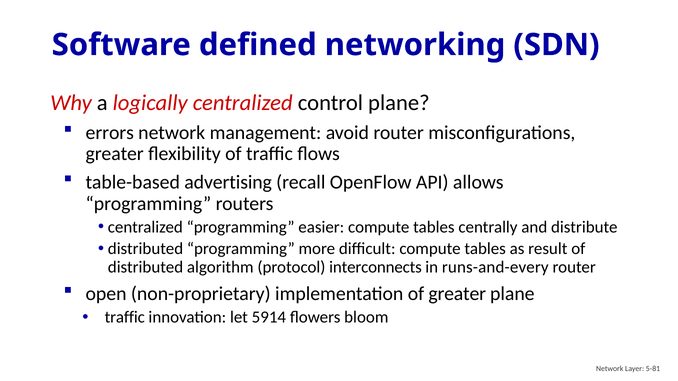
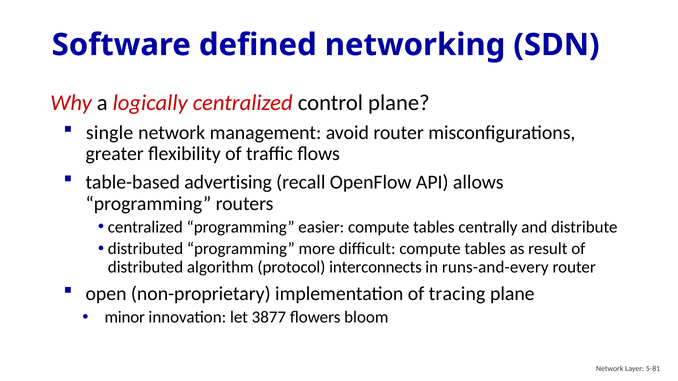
errors: errors -> single (110, 133)
of greater: greater -> tracing (457, 294)
traffic: traffic -> minor (125, 317)
5914: 5914 -> 3877 (269, 317)
